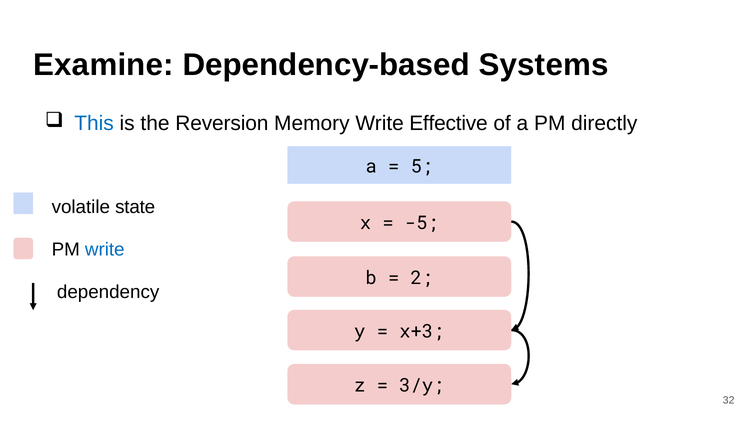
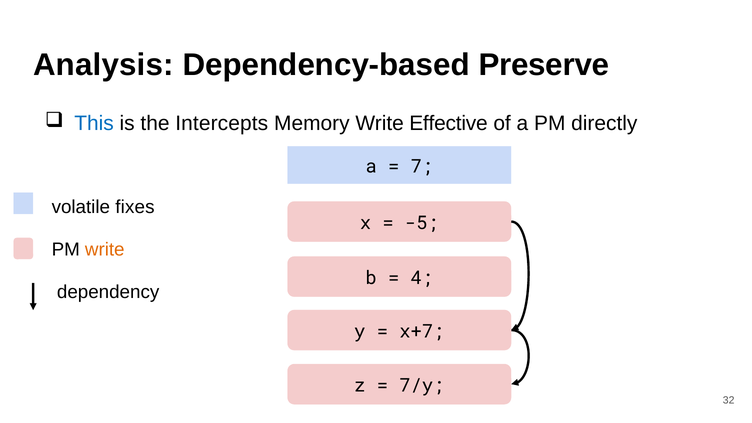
Examine: Examine -> Analysis (104, 65)
Systems: Systems -> Preserve (544, 65)
Reversion: Reversion -> Intercepts (222, 124)
5: 5 -> 7 (422, 166)
state: state -> fixes (135, 207)
write colour: blue -> orange (105, 250)
2: 2 -> 4 (422, 278)
x+3: x+3 -> x+7 (422, 331)
3/y: 3/y -> 7/y (422, 385)
